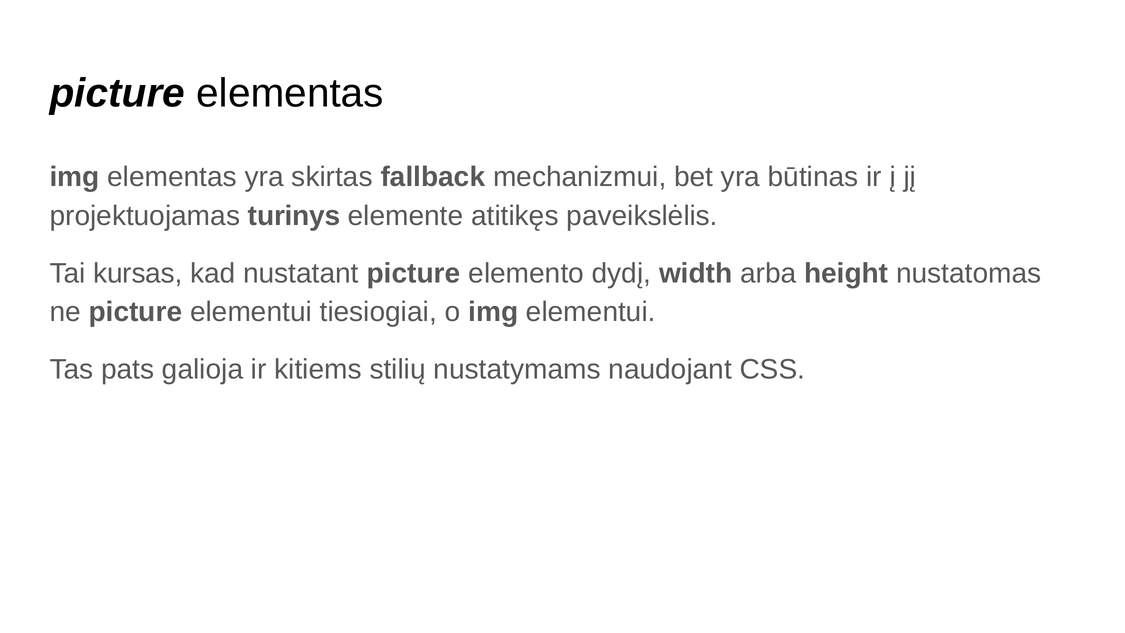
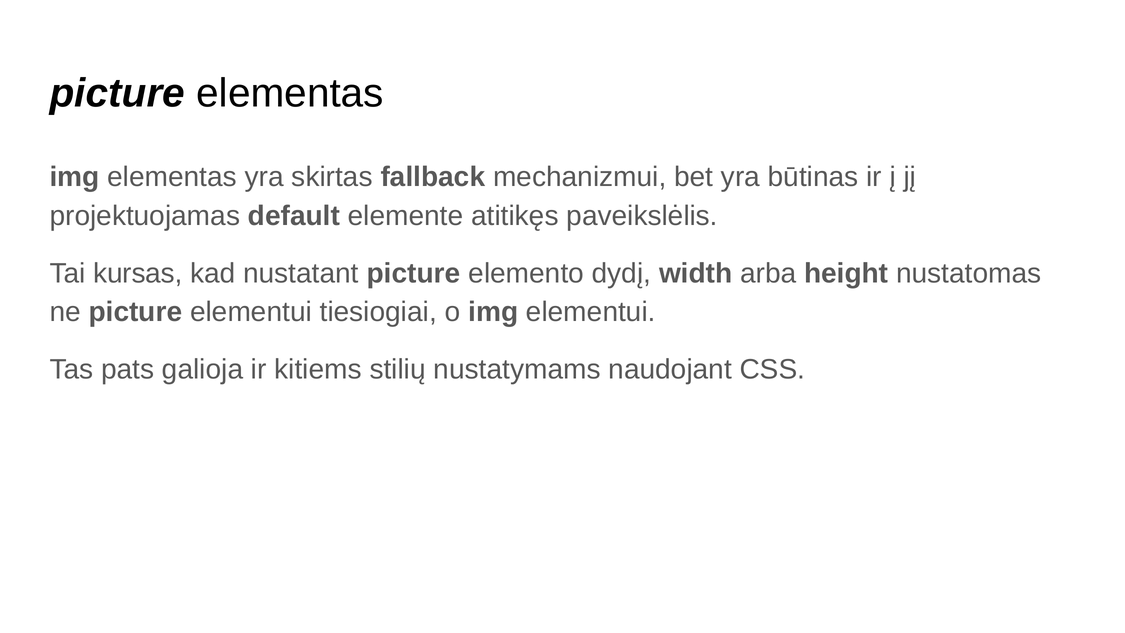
turinys: turinys -> default (294, 216)
